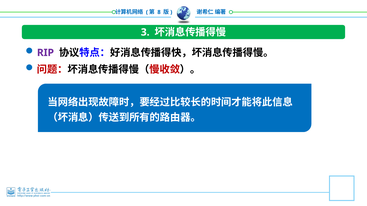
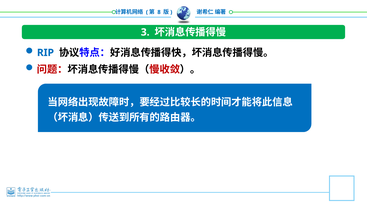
RIP colour: purple -> blue (45, 53)
